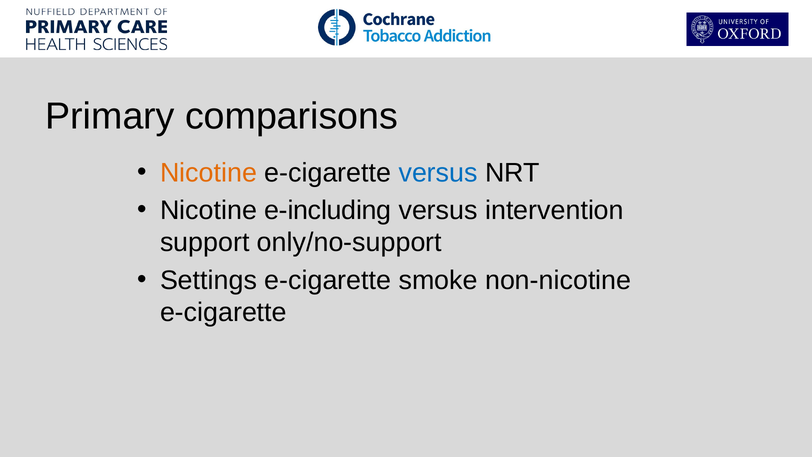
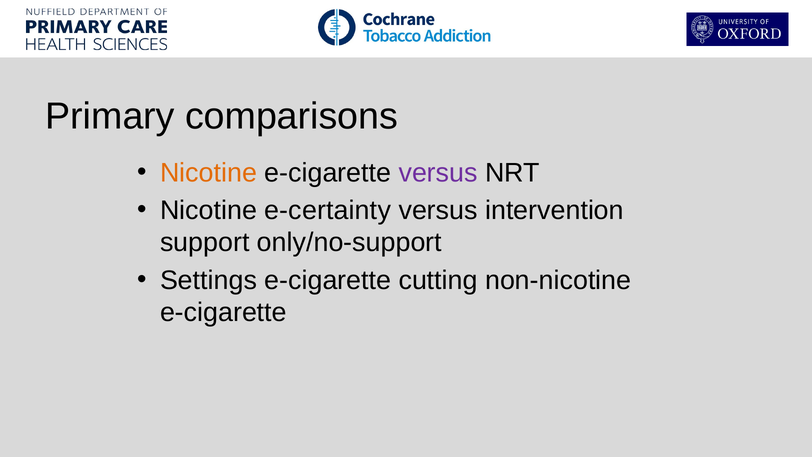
versus colour: blue -> purple (438, 173)
e-including: e-including -> e-certainty (328, 210)
smoke: smoke -> cutting (438, 280)
